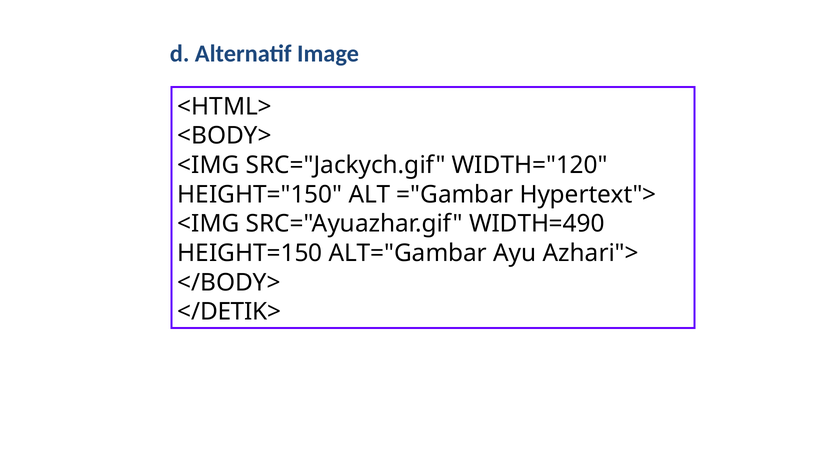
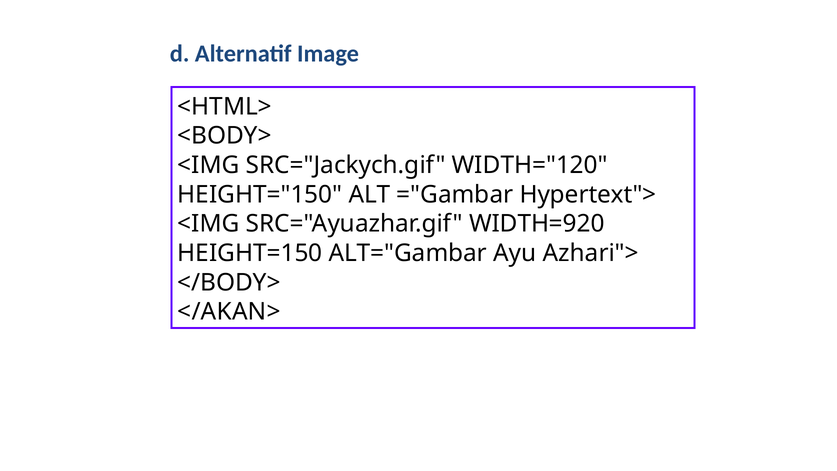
WIDTH=490: WIDTH=490 -> WIDTH=920 (537, 224)
</DETIK>: </DETIK> -> </AKAN> (229, 312)
